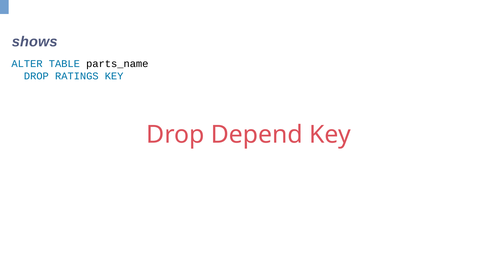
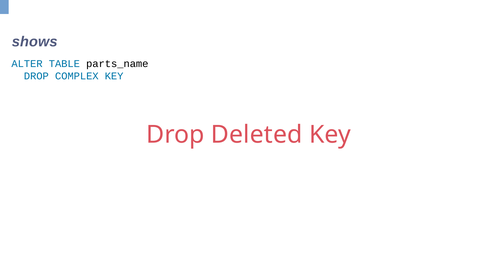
RATINGS: RATINGS -> COMPLEX (77, 76)
Depend: Depend -> Deleted (257, 135)
